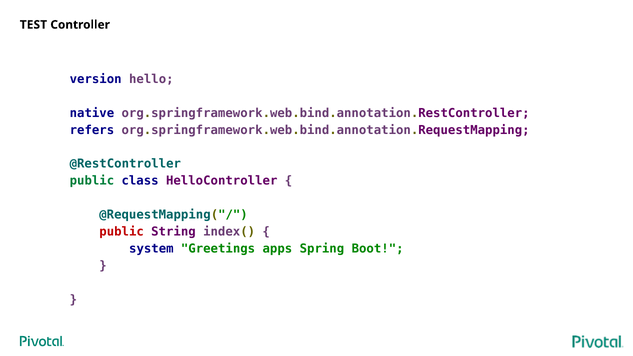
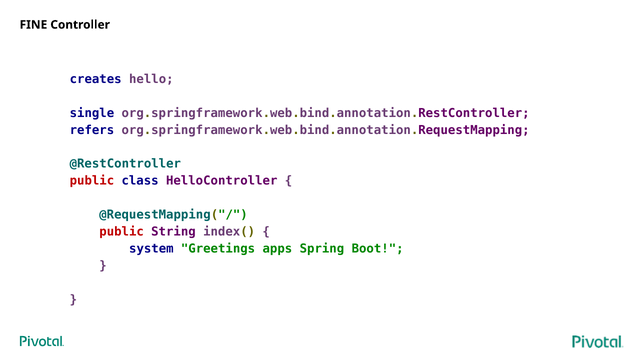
TEST: TEST -> FINE (33, 25)
version: version -> creates (96, 79)
native: native -> single (92, 113)
public colour: green -> red (92, 181)
